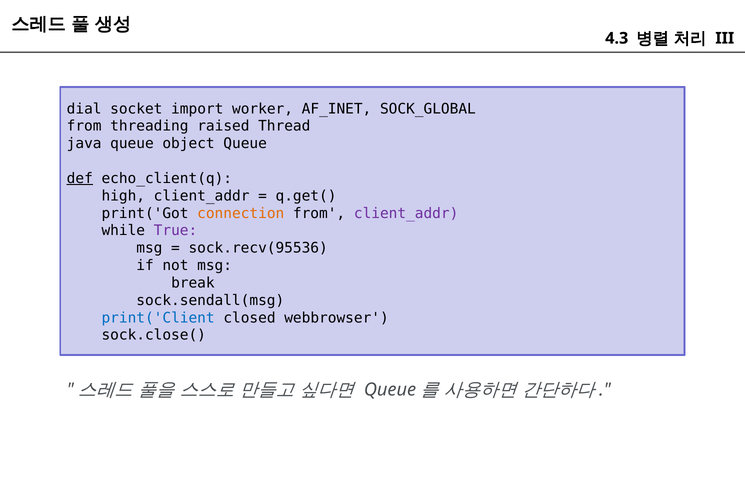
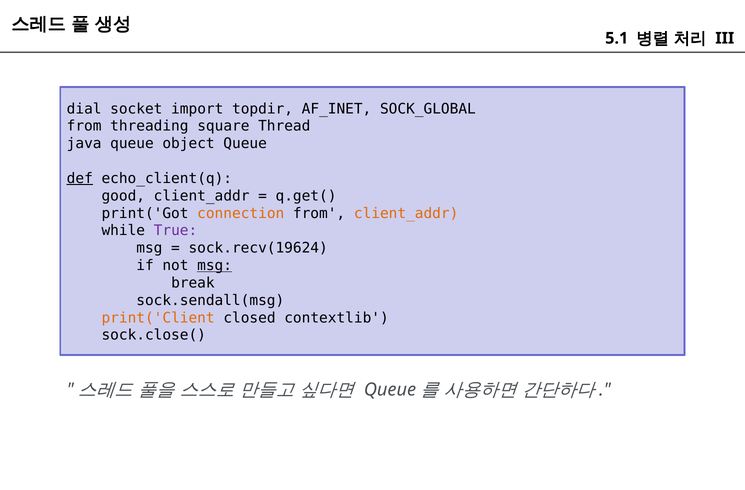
4.3: 4.3 -> 5.1 (617, 38)
worker: worker -> topdir (263, 109)
raised: raised -> square (223, 126)
high: high -> good (123, 196)
client_addr colour: purple -> orange (406, 213)
sock.recv(95536: sock.recv(95536 -> sock.recv(19624 (258, 248)
msg underline: none -> present (215, 265)
print('Client colour: blue -> orange (158, 317)
webbrowser: webbrowser -> contextlib (337, 317)
